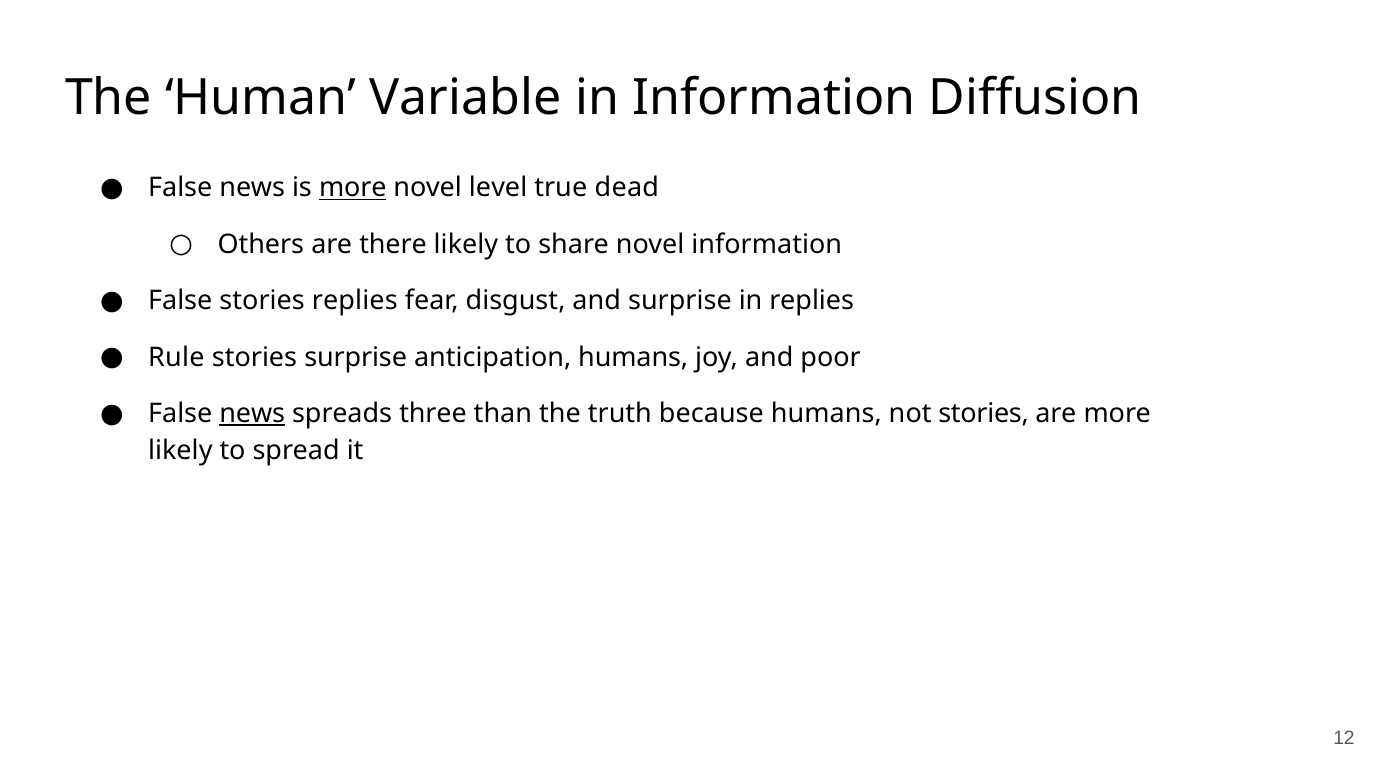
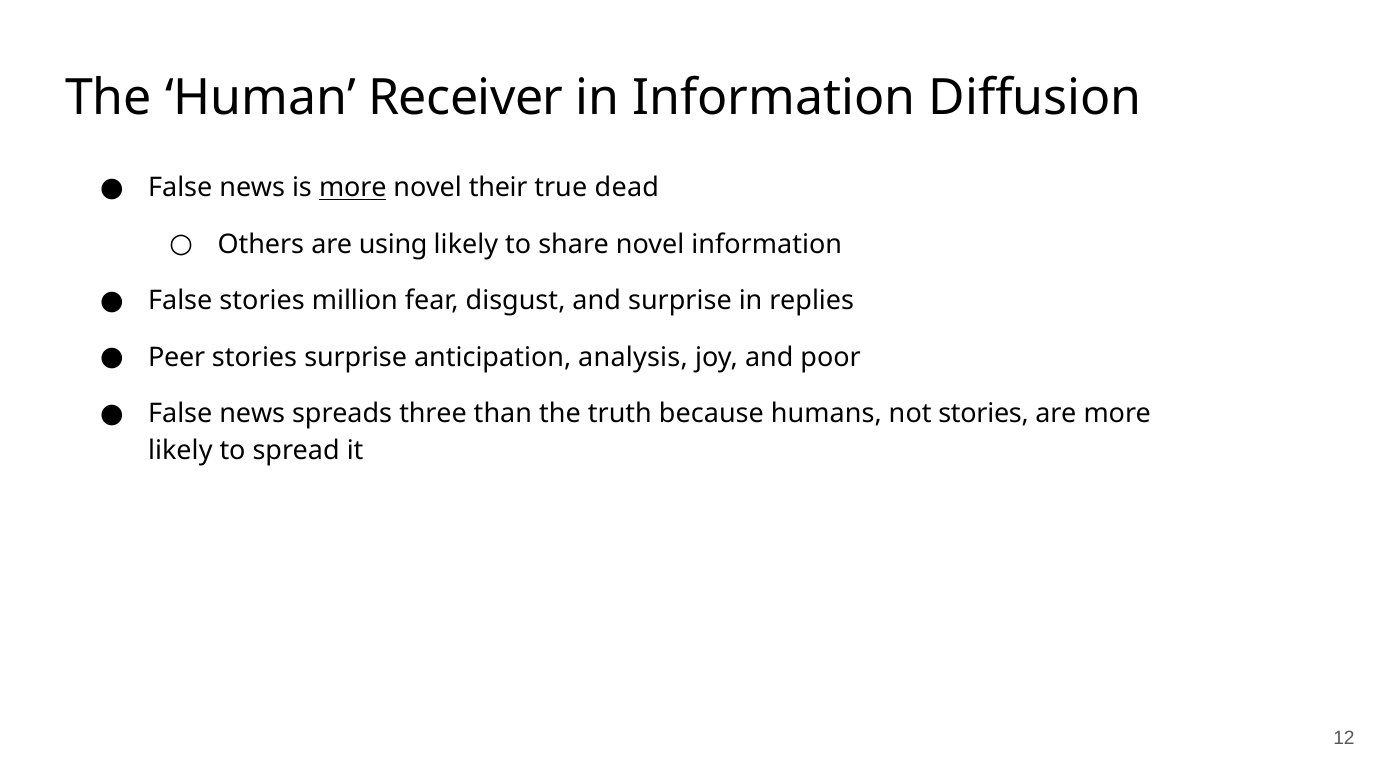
Variable: Variable -> Receiver (466, 98)
level: level -> their (498, 188)
there: there -> using (393, 244)
stories replies: replies -> million (355, 301)
Rule: Rule -> Peer (177, 357)
anticipation humans: humans -> analysis (633, 357)
news underline: present -> none (252, 414)
